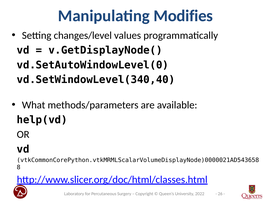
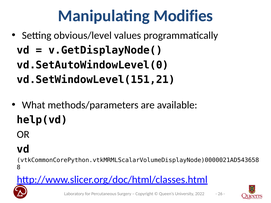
changes/level: changes/level -> obvious/level (83, 36)
vd.SetWindowLevel(340,40: vd.SetWindowLevel(340,40 -> vd.SetWindowLevel(151,21 (96, 80)
